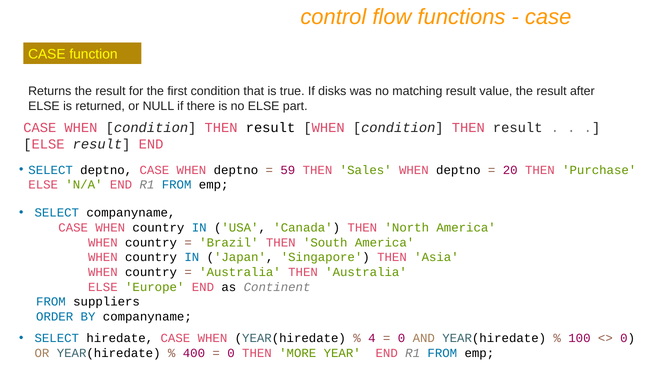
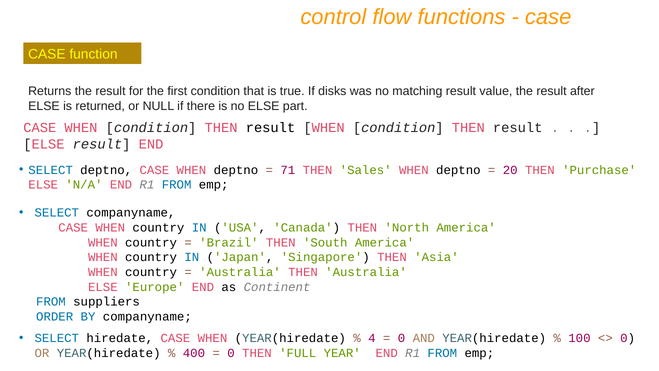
59: 59 -> 71 (288, 170)
MORE: MORE -> FULL (298, 353)
